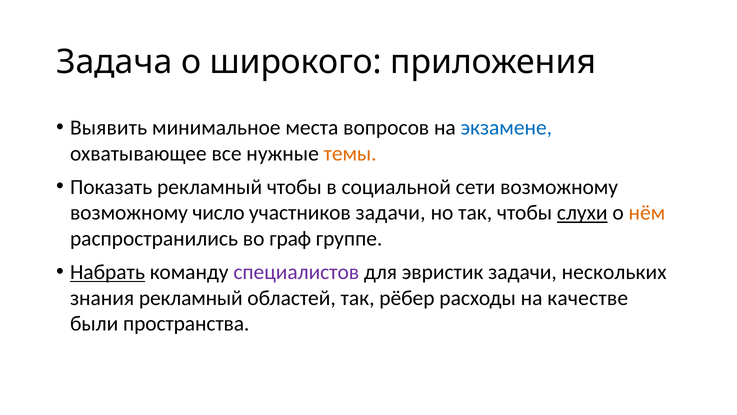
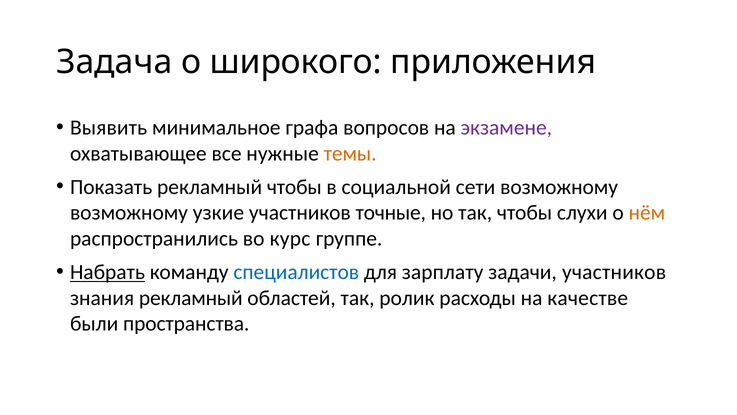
места: места -> графа (312, 128)
экзамене colour: blue -> purple (506, 128)
число: число -> узкие (218, 213)
участников задачи: задачи -> точные (391, 213)
слухи underline: present -> none (582, 213)
граф: граф -> курс (290, 238)
специалистов colour: purple -> blue (296, 272)
эвристик: эвристик -> зарплату (443, 272)
задачи нескольких: нескольких -> участников (614, 272)
рёбер: рёбер -> ролик (407, 298)
